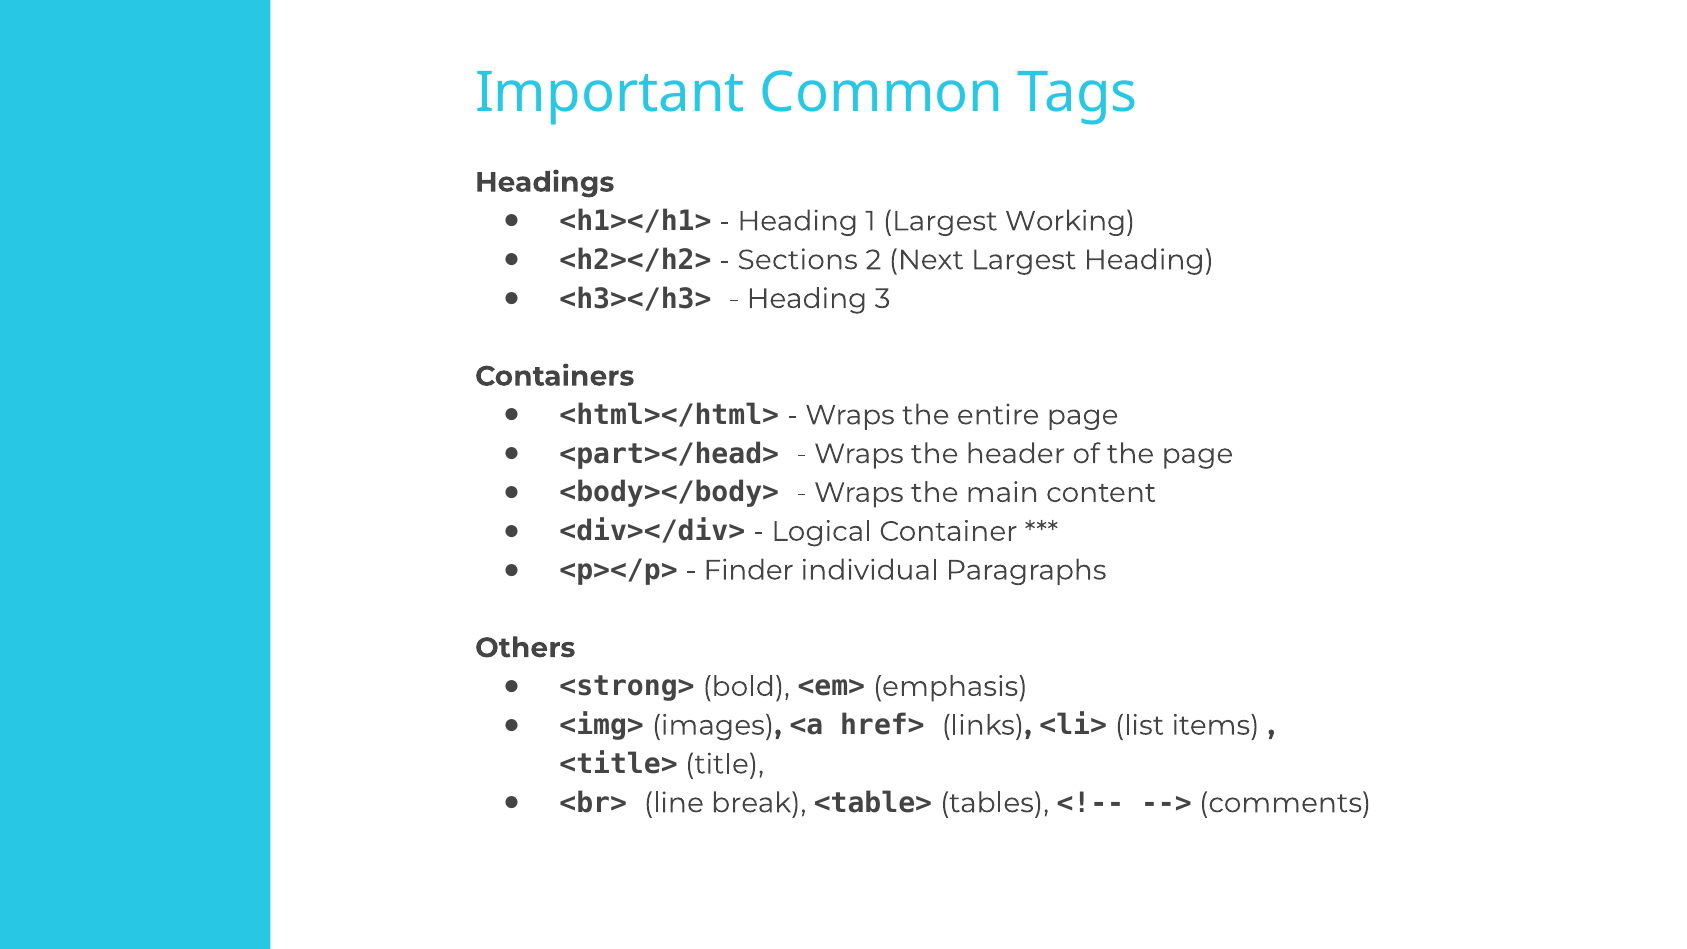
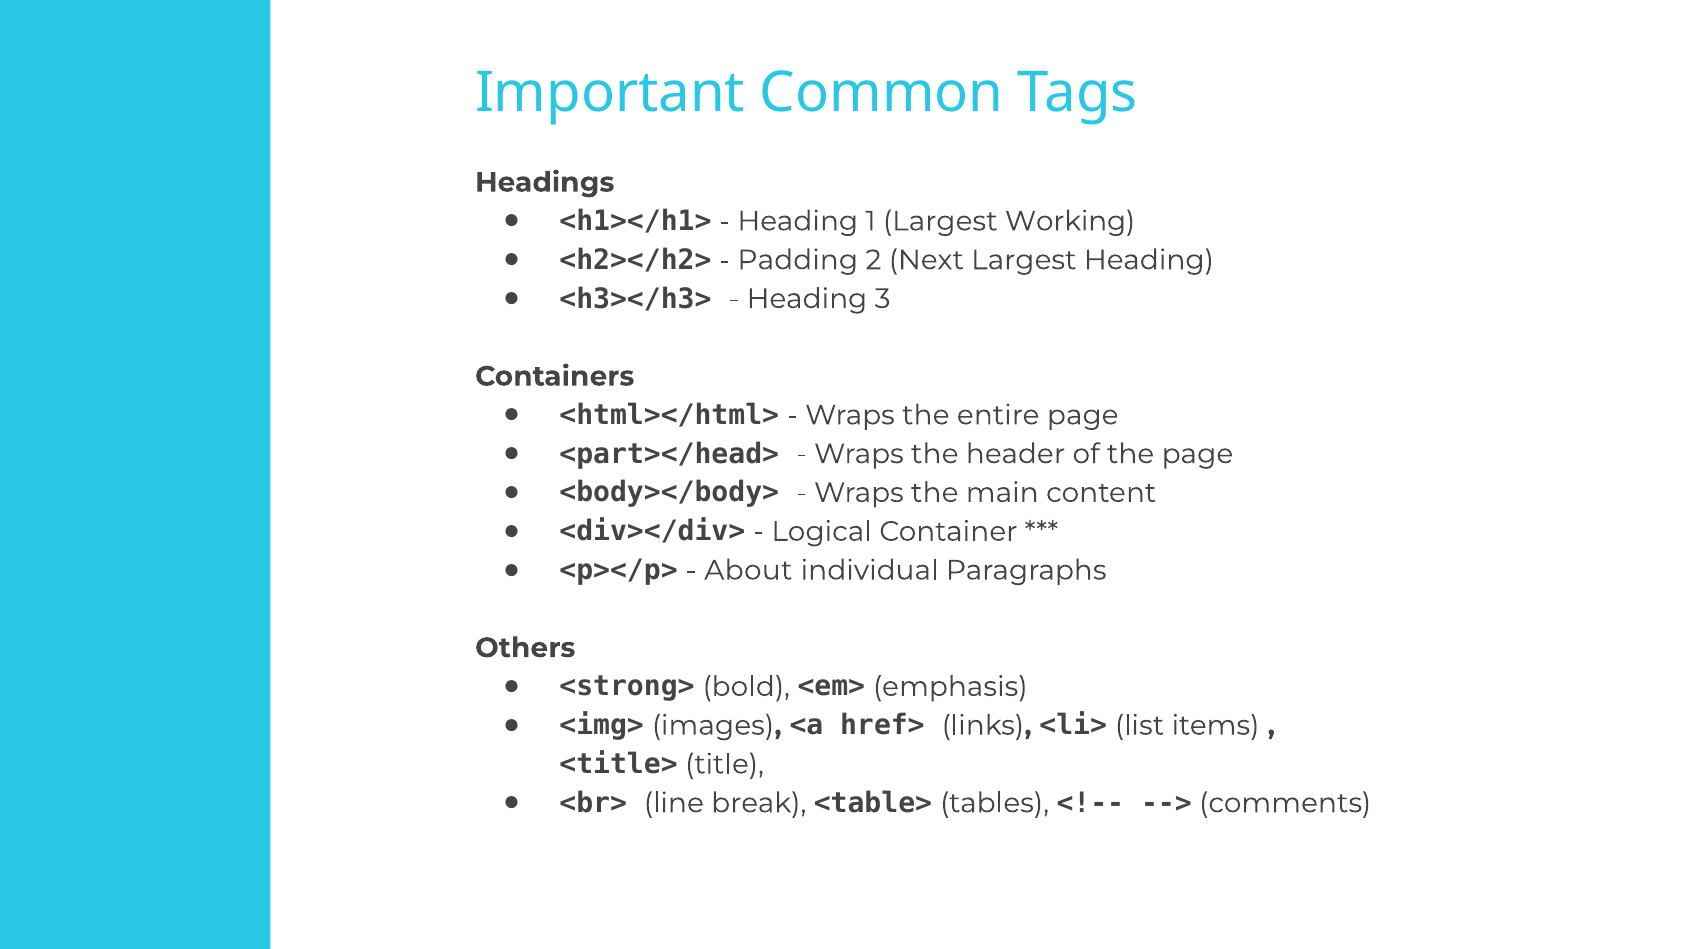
Sections: Sections -> Padding (798, 260)
Finder: Finder -> About (748, 570)
